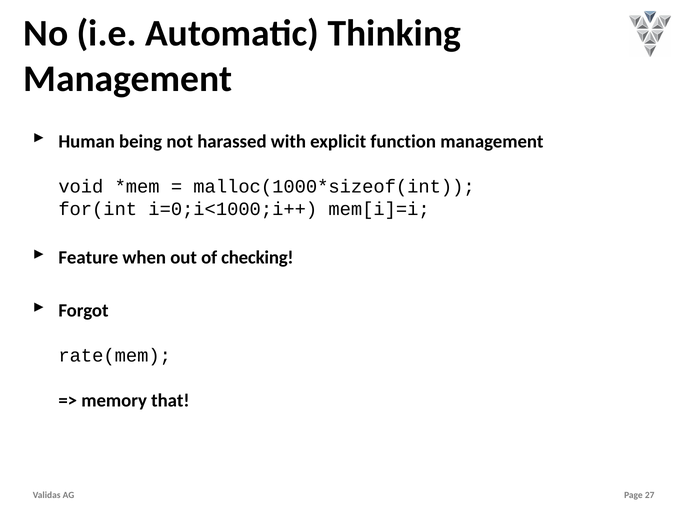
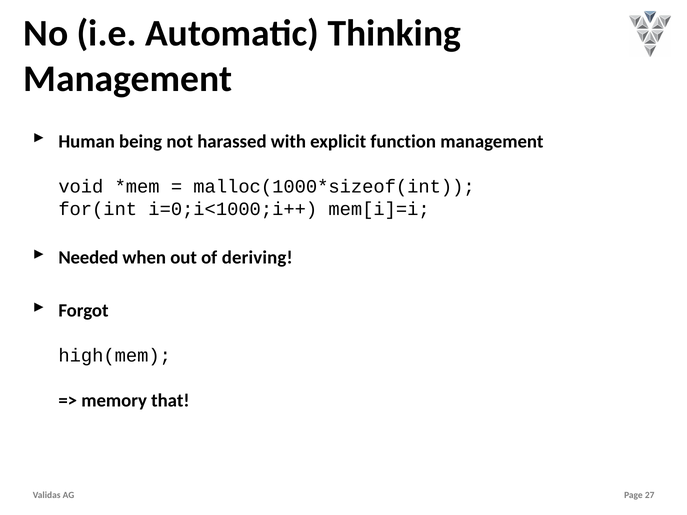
Feature: Feature -> Needed (88, 258)
checking: checking -> deriving (257, 258)
rate(mem: rate(mem -> high(mem (115, 356)
